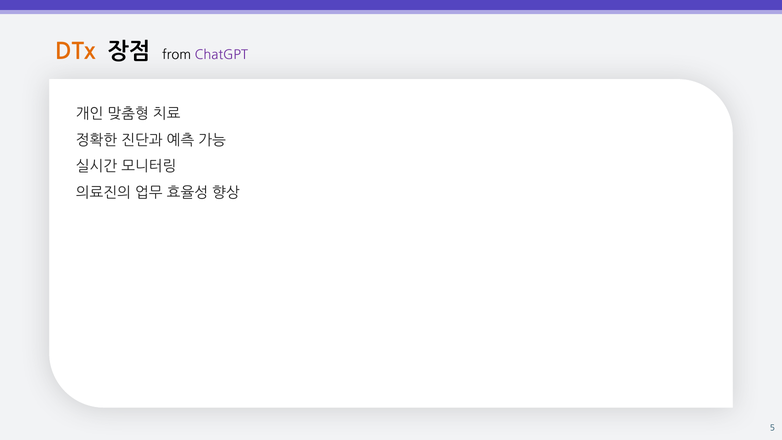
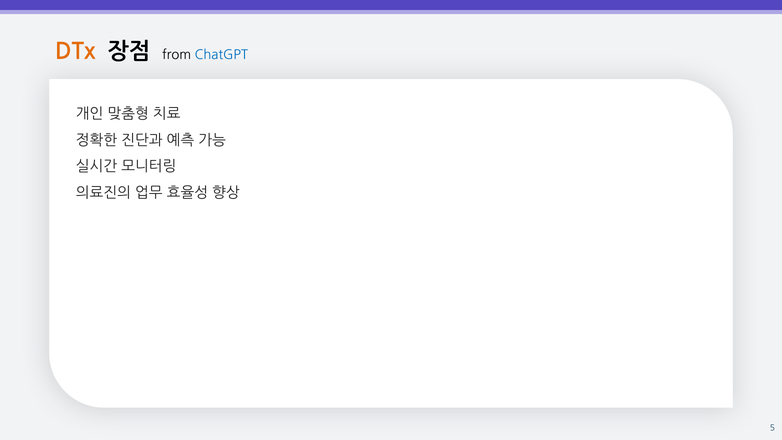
ChatGPT colour: purple -> blue (221, 55)
